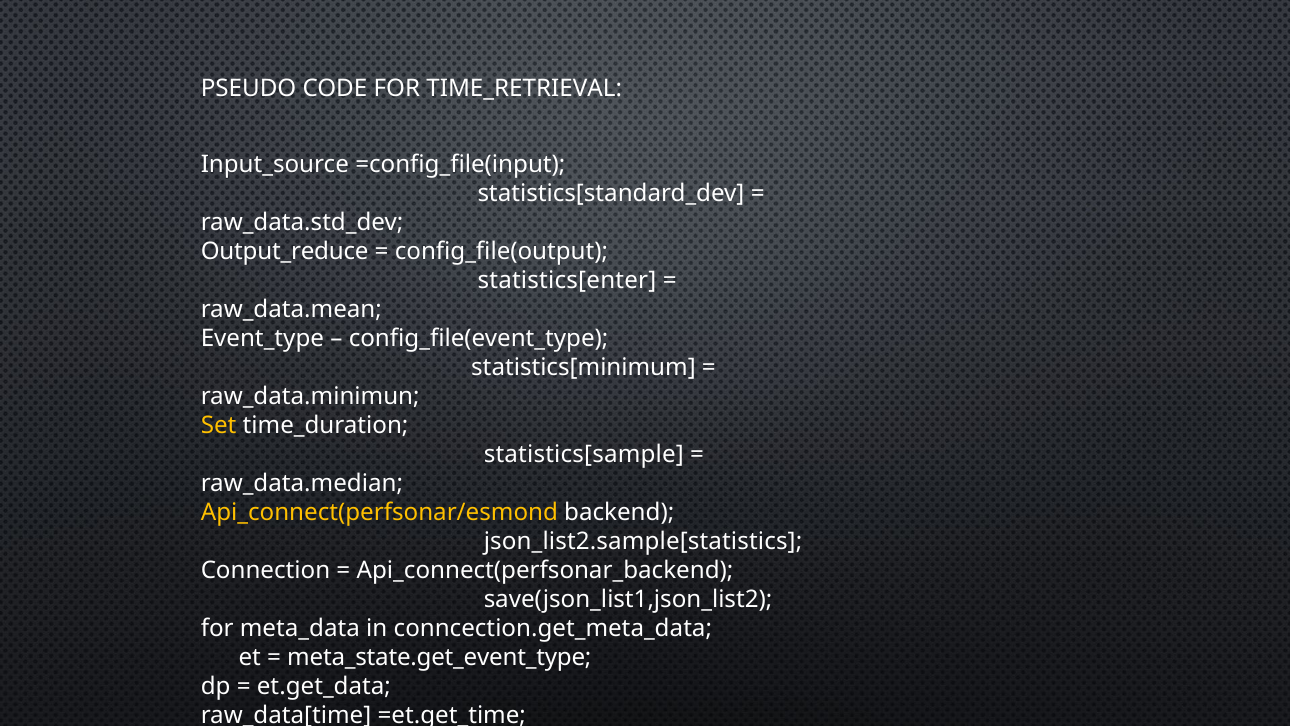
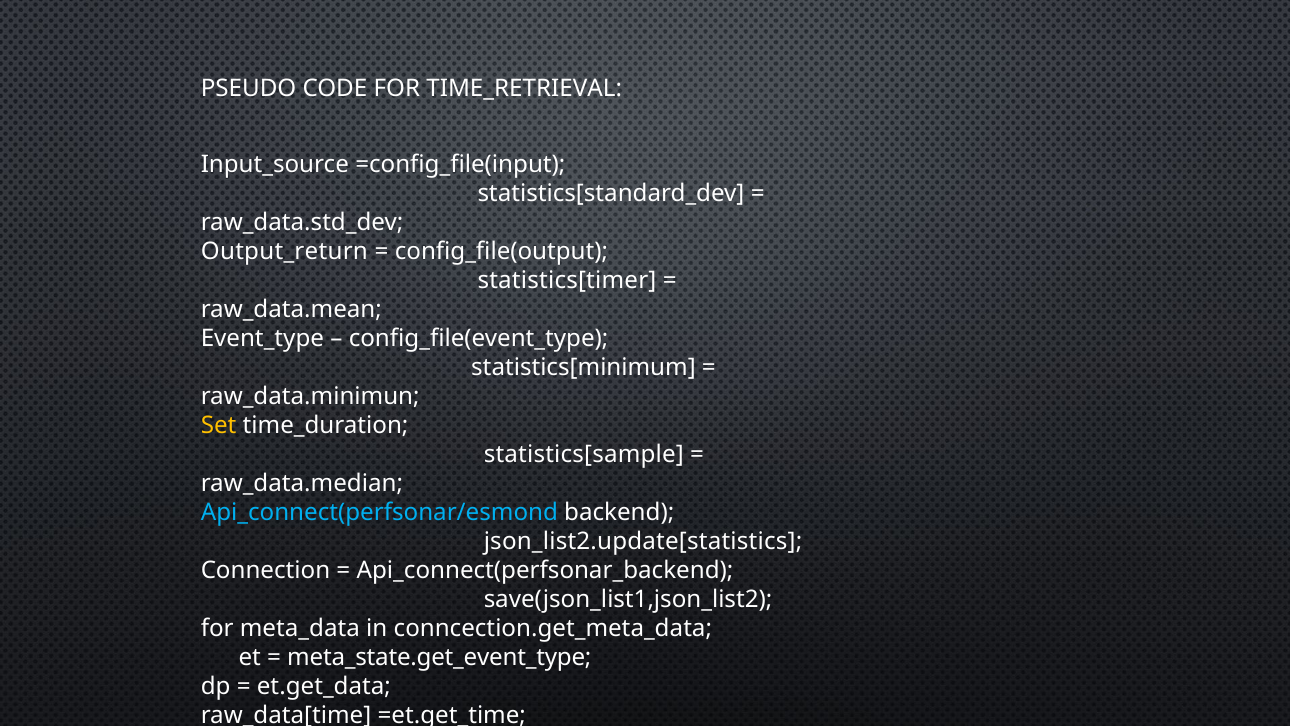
Output_reduce: Output_reduce -> Output_return (284, 251)
statistics[enter: statistics[enter -> statistics[timer (567, 280)
Api_connect(perfsonar/esmond colour: yellow -> light blue (379, 512)
json_list2.sample[statistics: json_list2.sample[statistics -> json_list2.update[statistics (643, 541)
